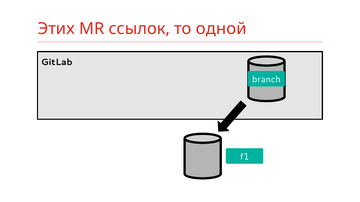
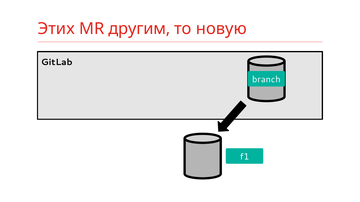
ссылок: ссылок -> другим (139, 29)
одной: одной -> новую (221, 29)
